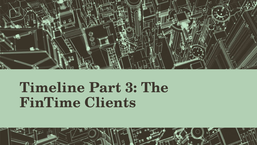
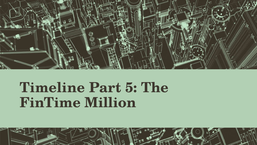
3: 3 -> 5 (131, 87)
Clients: Clients -> Million (110, 102)
